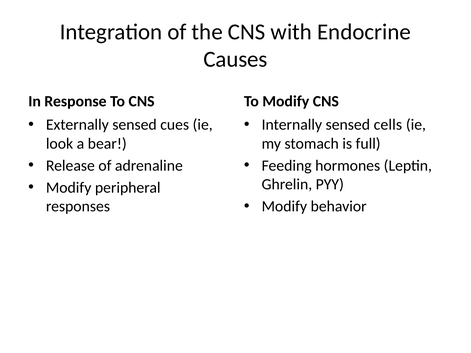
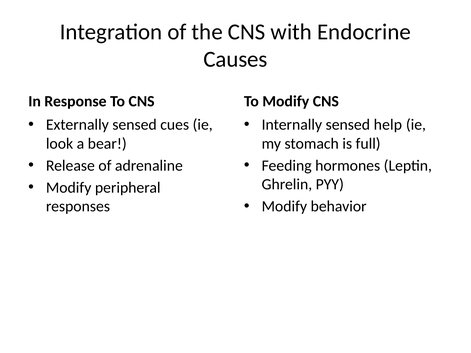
cells: cells -> help (388, 125)
